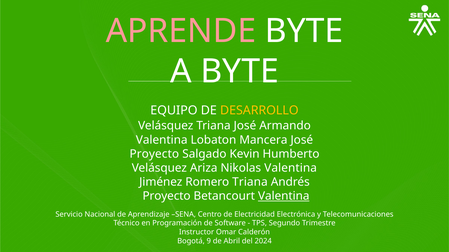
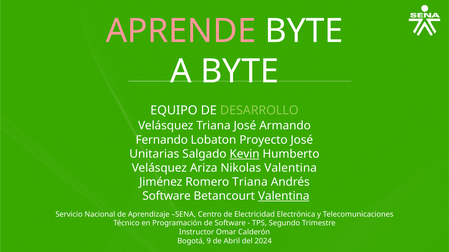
DESARROLLO colour: yellow -> light green (259, 111)
Valentina: Valentina -> Fernando (162, 140)
Mancera: Mancera -> Proyecto (263, 140)
Proyecto: Proyecto -> Unitarias (154, 154)
Kevin underline: none -> present (245, 154)
Proyecto: Proyecto -> Software (167, 197)
